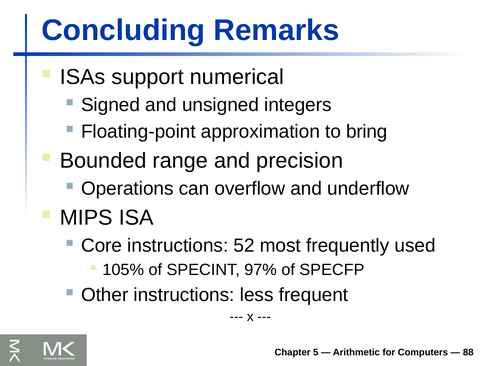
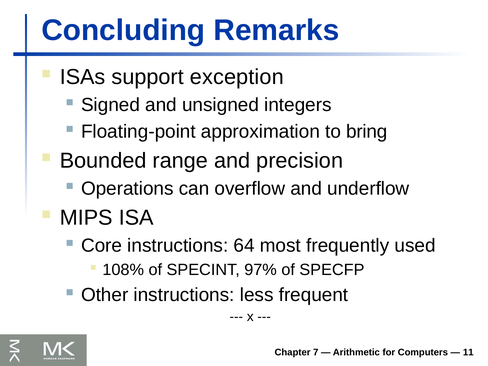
numerical: numerical -> exception (237, 77)
52: 52 -> 64 (244, 246)
105%: 105% -> 108% (123, 270)
5: 5 -> 7 (316, 352)
88: 88 -> 11 (468, 352)
